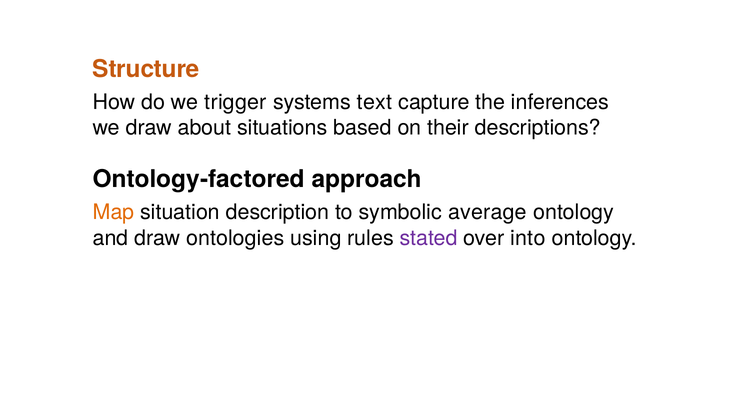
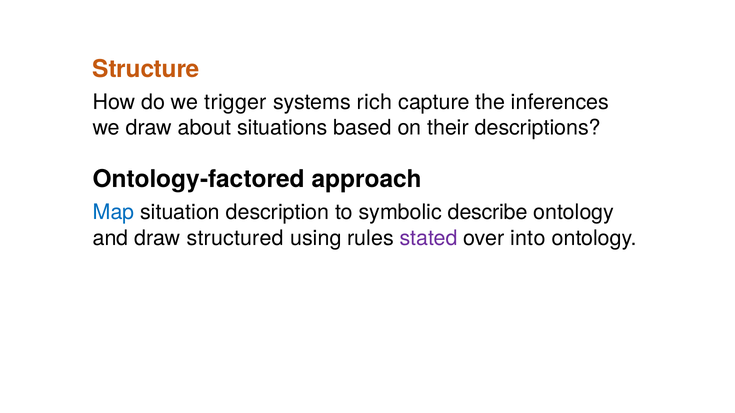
text: text -> rich (375, 102)
Map colour: orange -> blue (114, 213)
average: average -> describe (488, 213)
ontologies: ontologies -> structured (235, 238)
